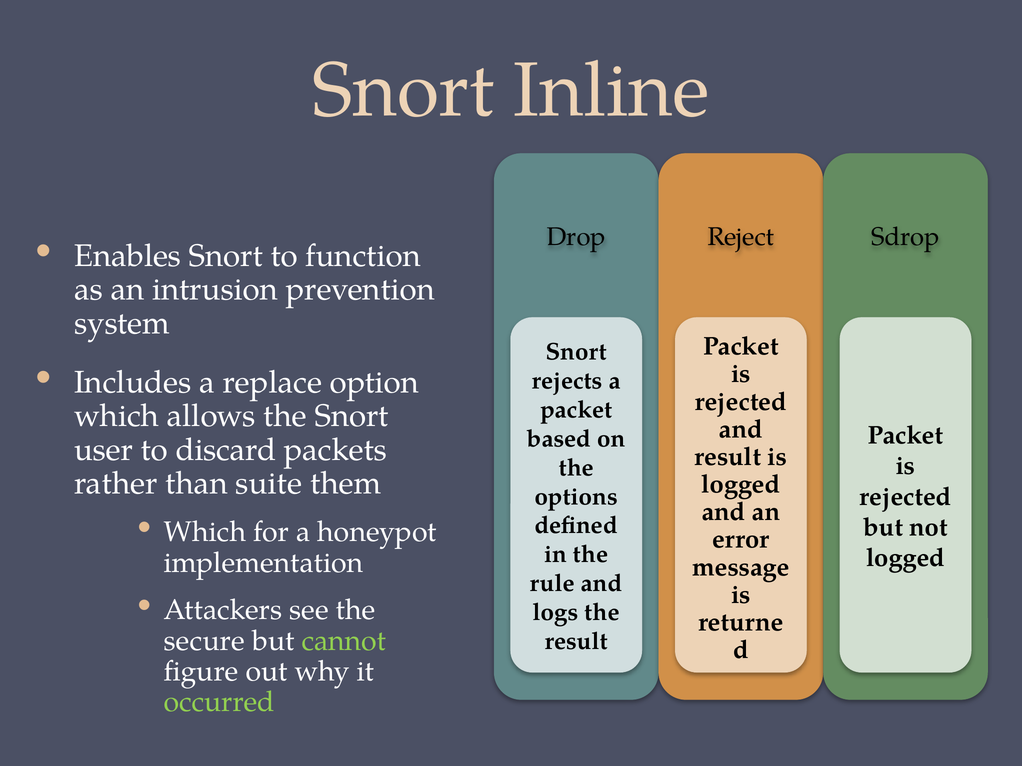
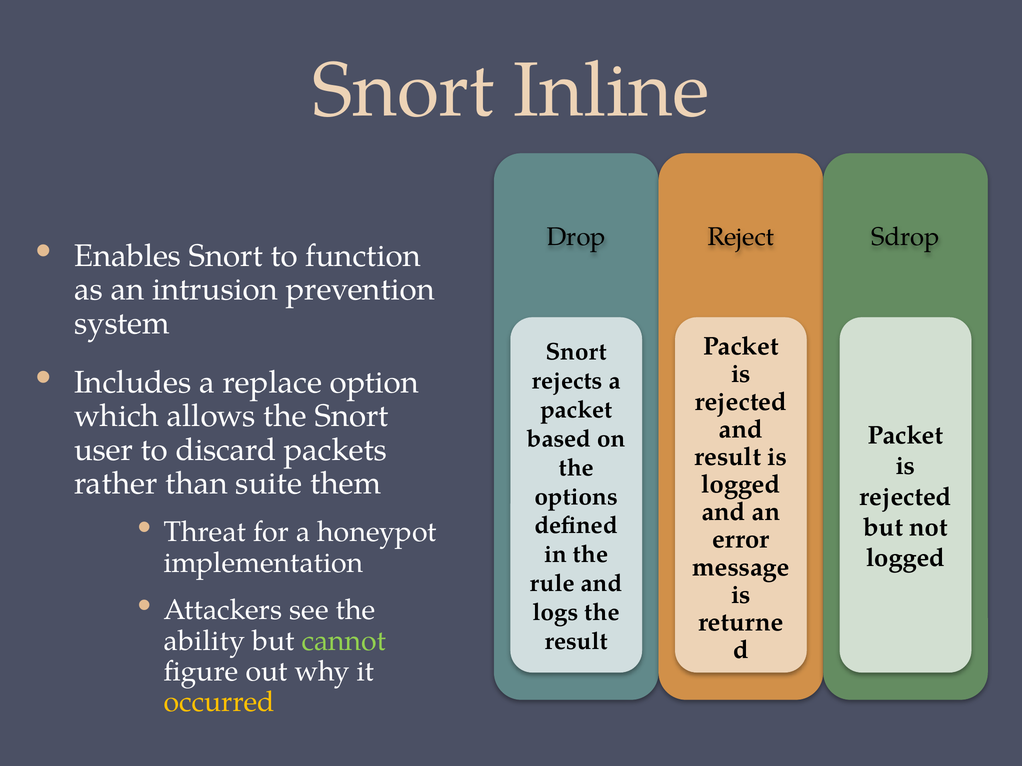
Which: Which -> Threat (205, 532)
secure: secure -> ability (204, 641)
occurred colour: light green -> yellow (219, 702)
